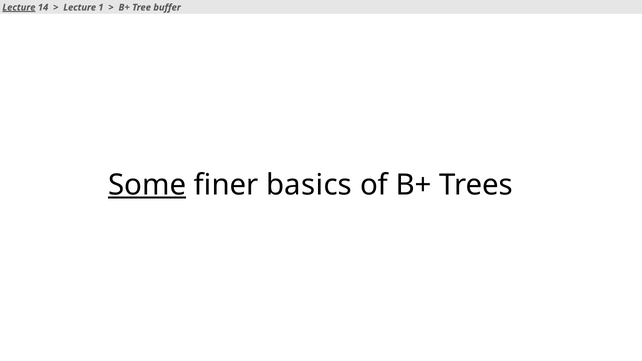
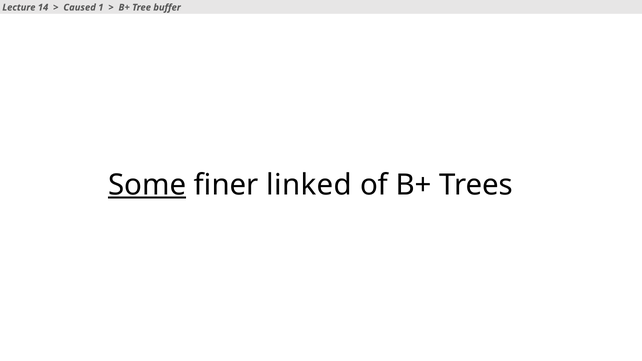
Lecture underline: present -> none (19, 7)
Lecture: Lecture -> Caused (80, 7)
basics: basics -> linked (309, 185)
